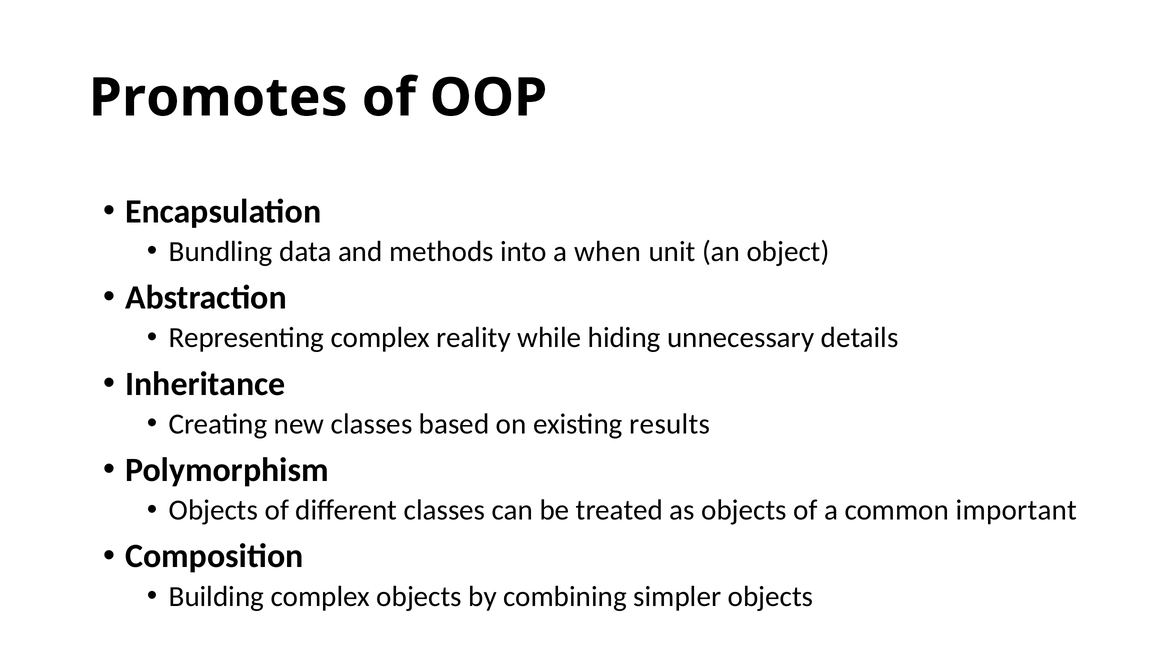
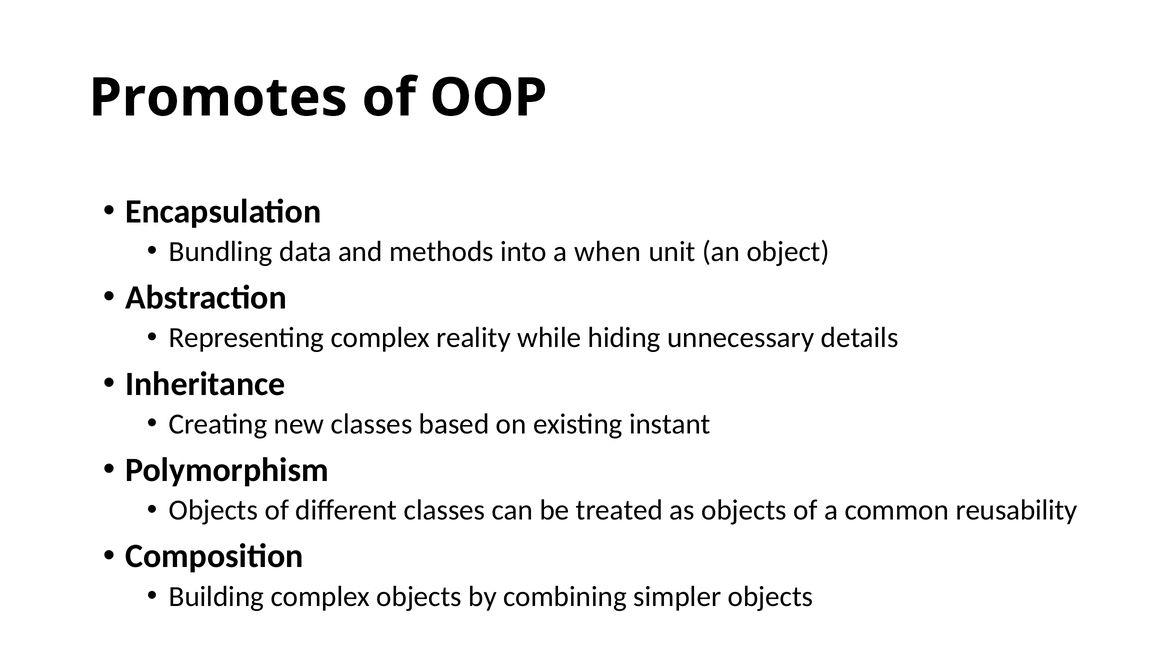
results: results -> instant (670, 424)
important: important -> reusability (1017, 510)
